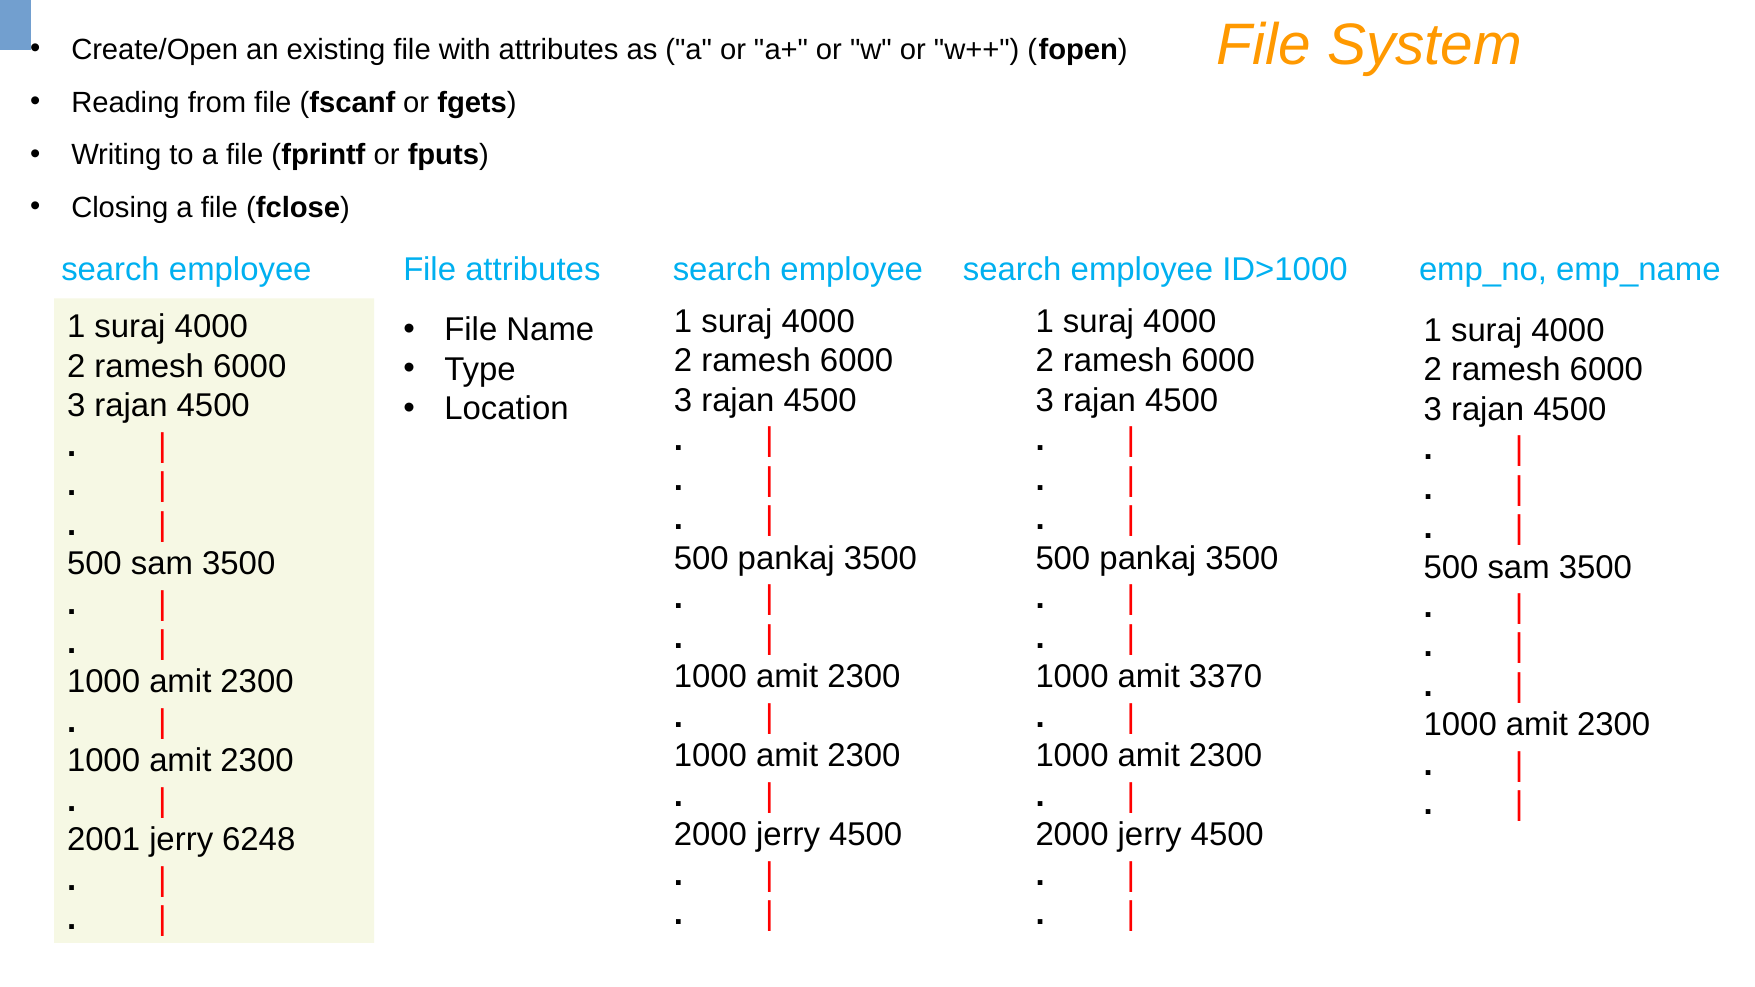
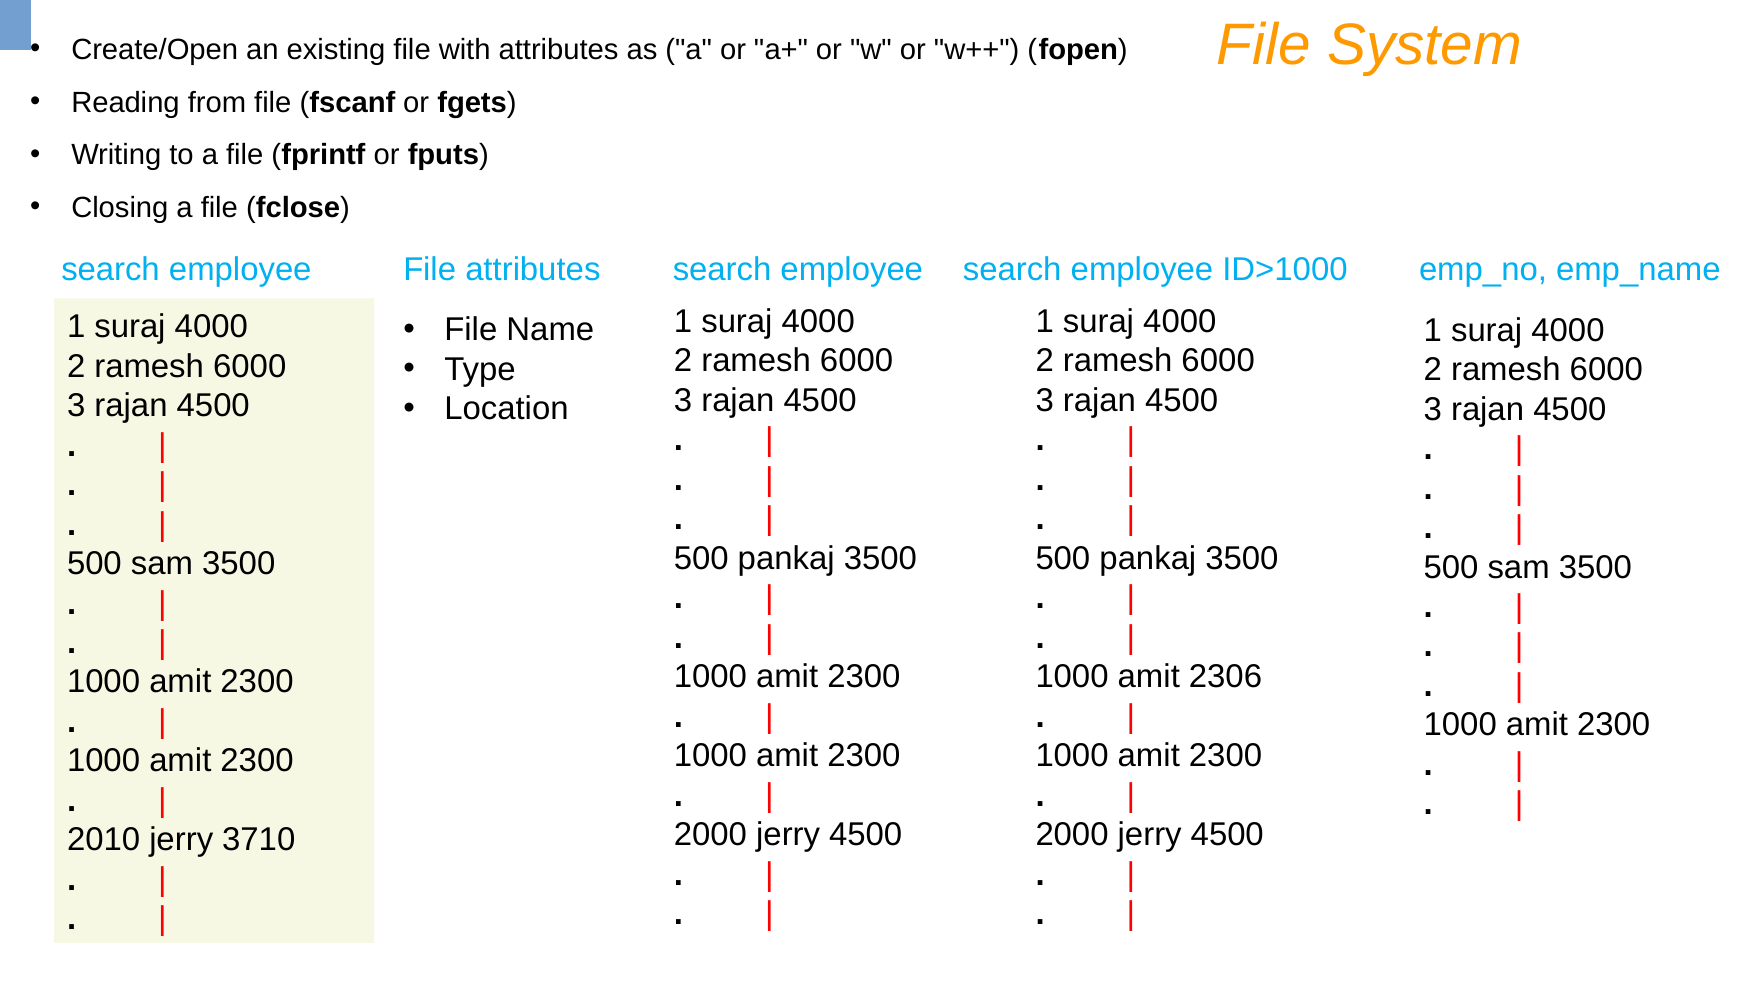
3370: 3370 -> 2306 (1225, 677)
2001: 2001 -> 2010 (104, 840)
6248: 6248 -> 3710 (259, 840)
